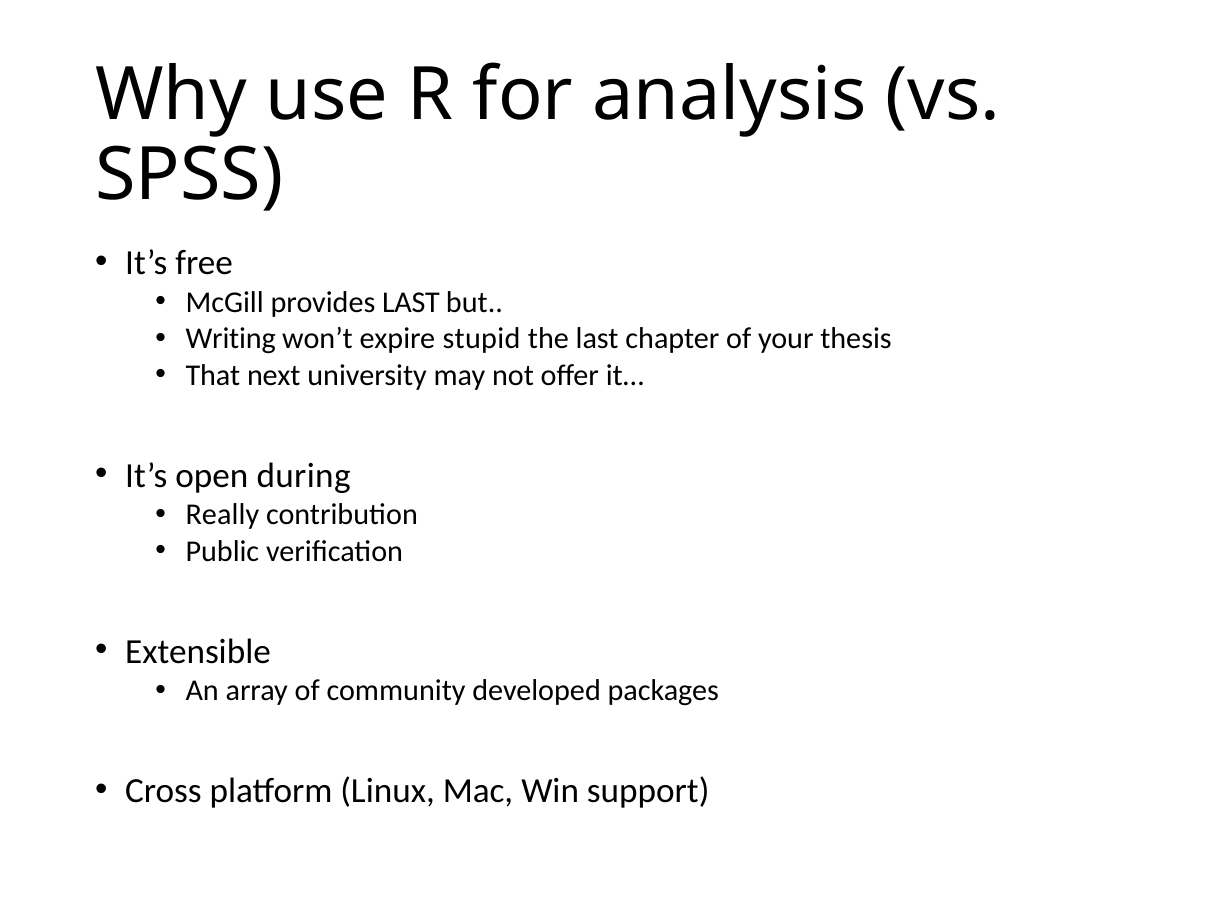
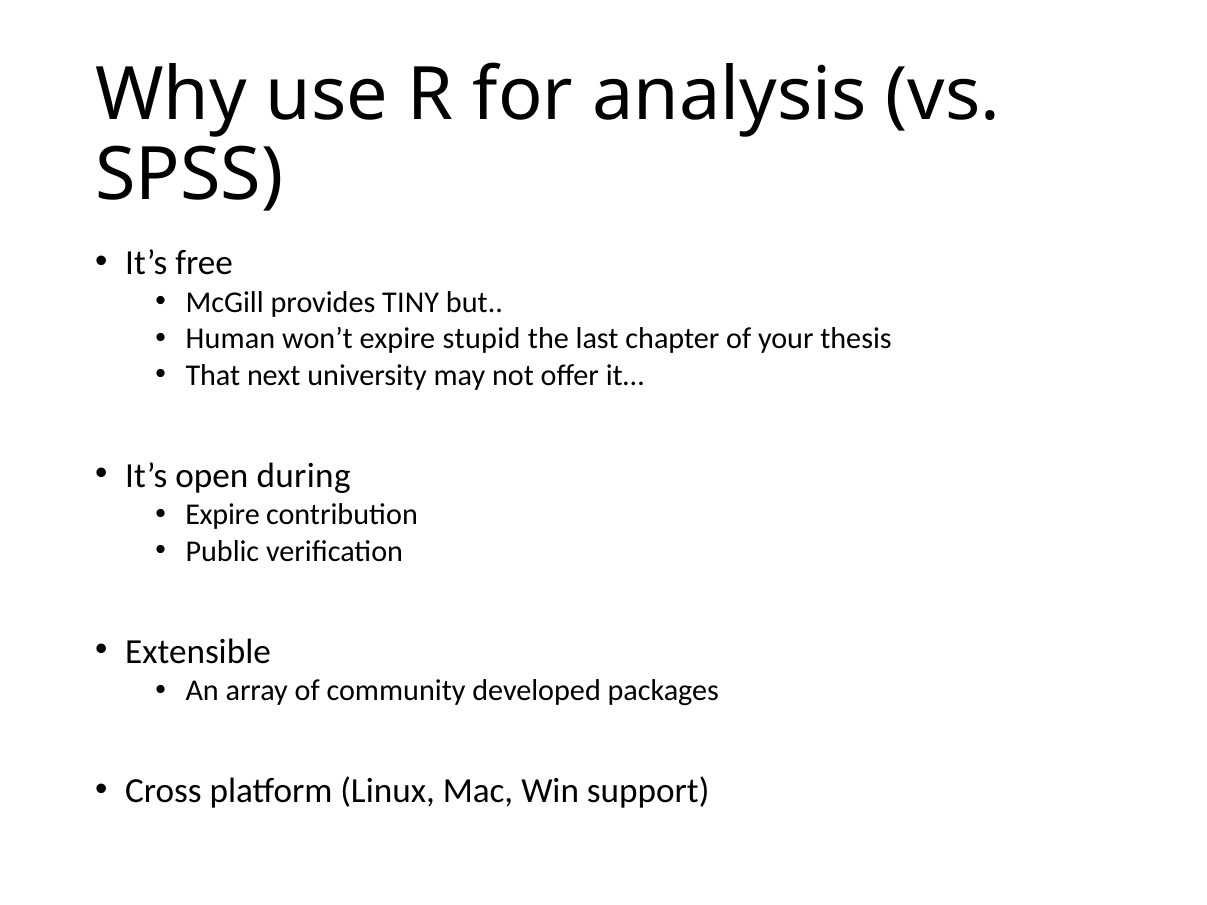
provides LAST: LAST -> TINY (411, 302)
Writing: Writing -> Human (230, 339)
Really: Really -> Expire (223, 515)
